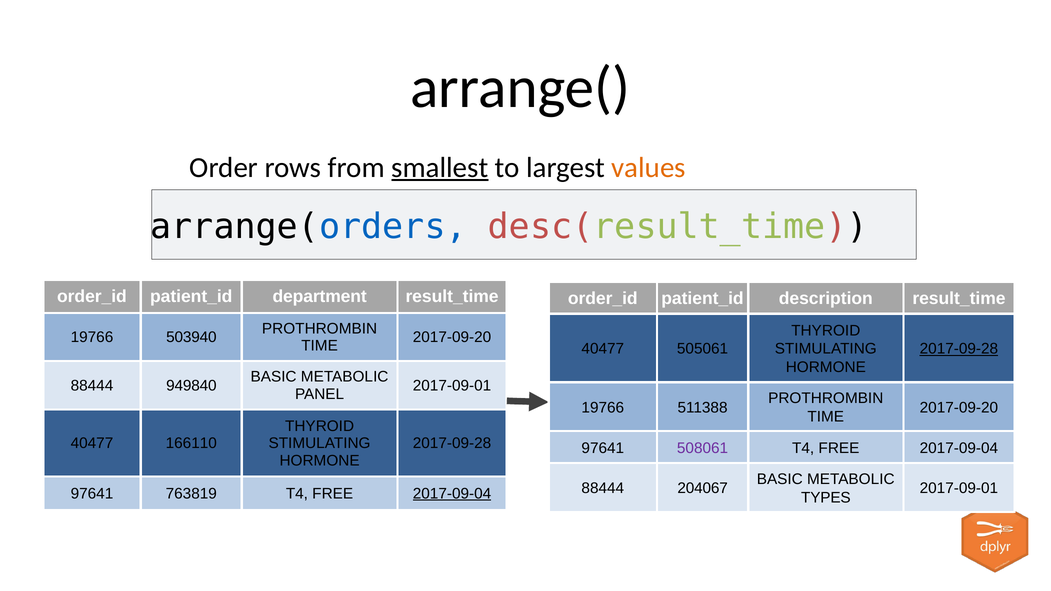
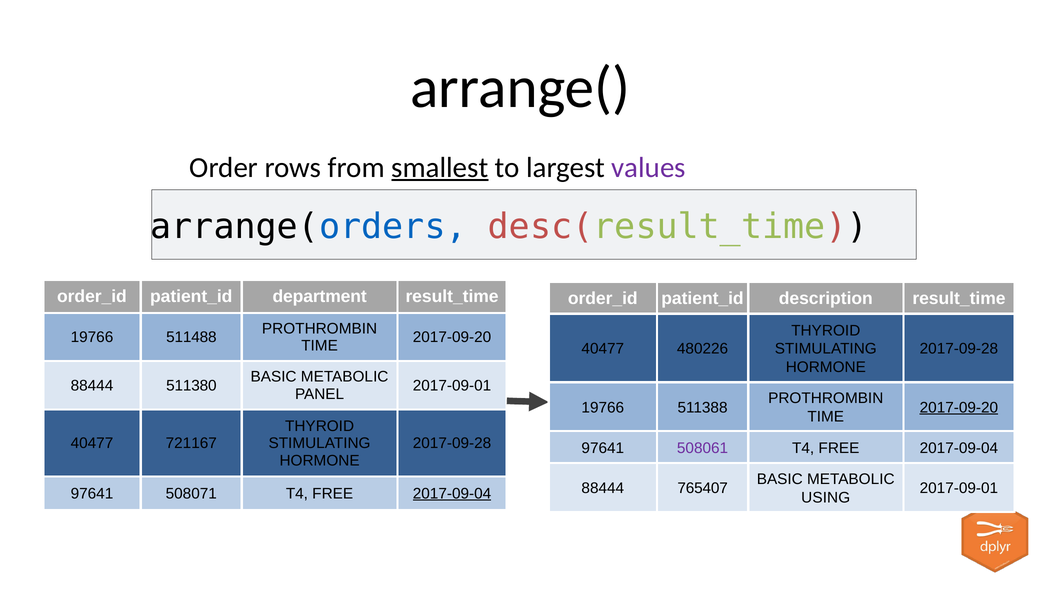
values colour: orange -> purple (649, 168)
503940: 503940 -> 511488 (191, 337)
505061: 505061 -> 480226 (703, 349)
2017-09-28 underline: present -> none (959, 349)
949840: 949840 -> 511380 (191, 386)
2017-09-20 underline: none -> present (959, 408)
166110: 166110 -> 721167 (191, 443)
204067: 204067 -> 765407 (703, 489)
763819: 763819 -> 508071 (191, 494)
TYPES: TYPES -> USING (826, 498)
